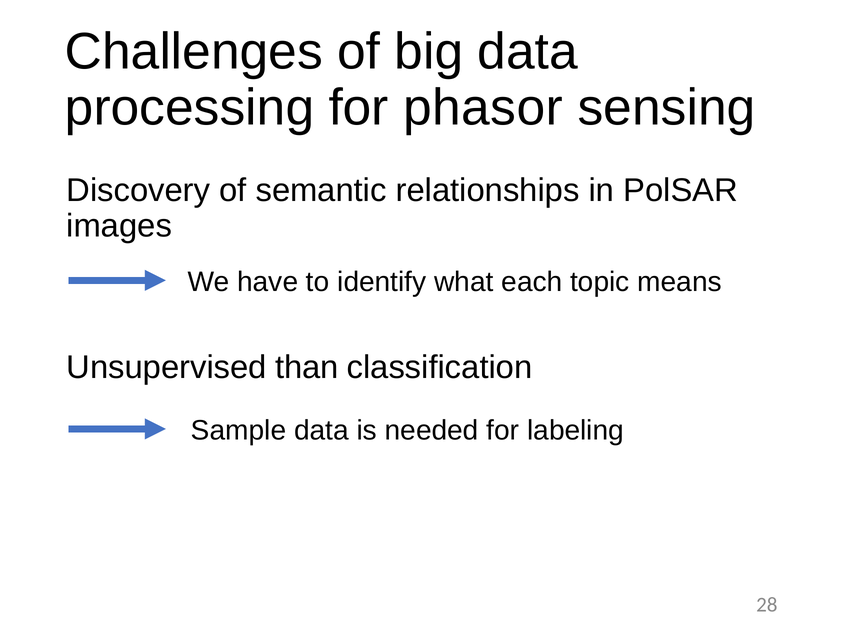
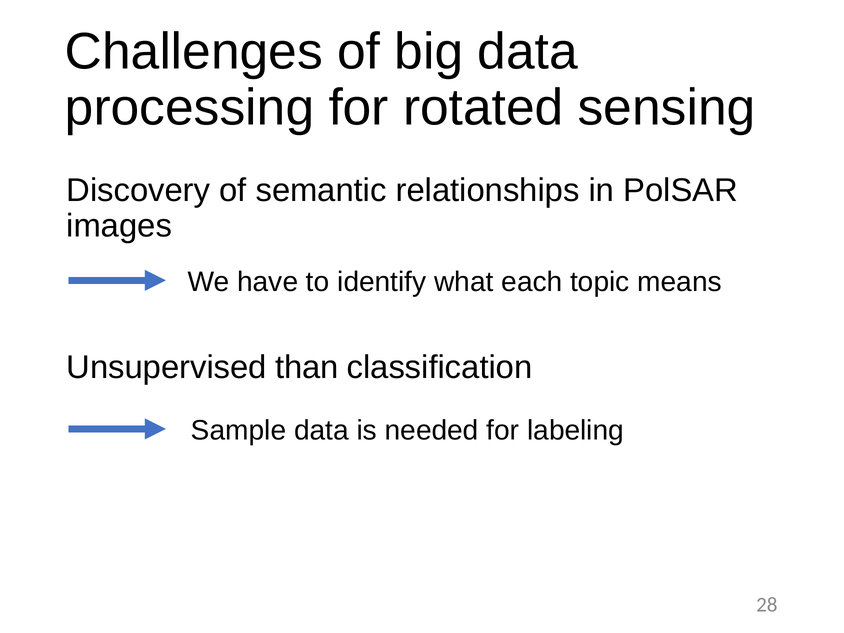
phasor: phasor -> rotated (483, 108)
